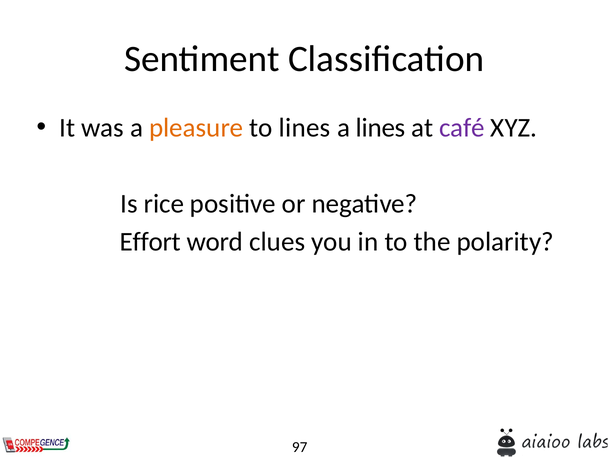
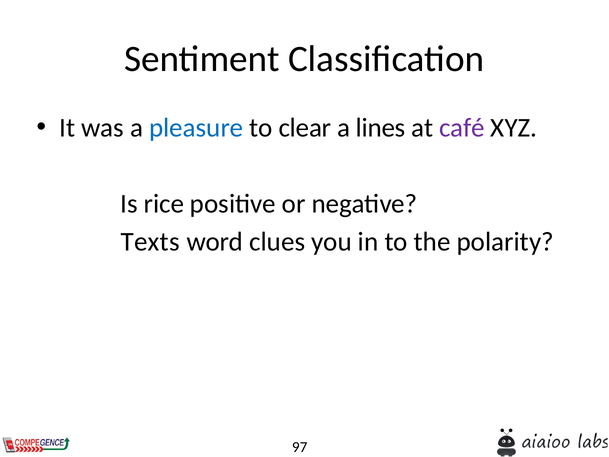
pleasure colour: orange -> blue (196, 128)
to lines: lines -> clear (305, 128)
Effort: Effort -> Texts (150, 241)
